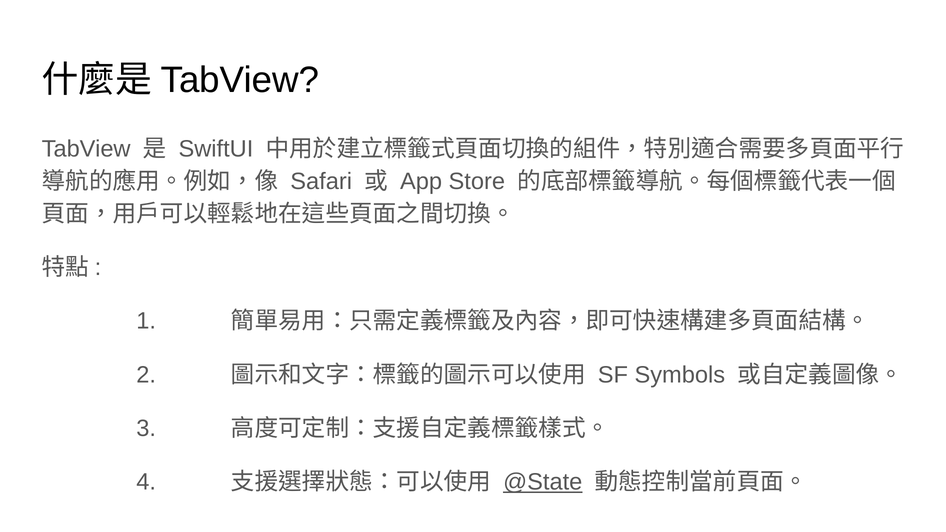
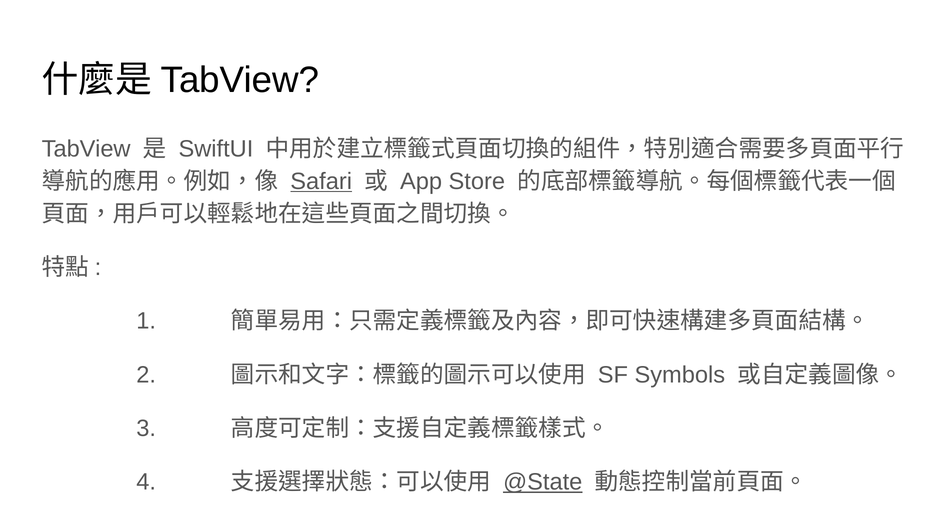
Safari underline: none -> present (321, 181)
